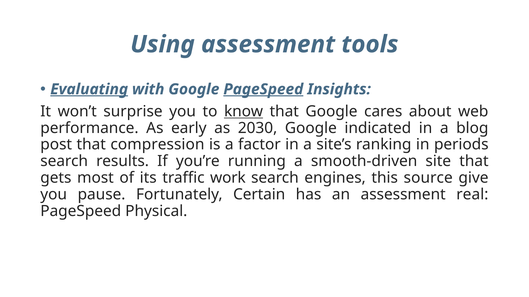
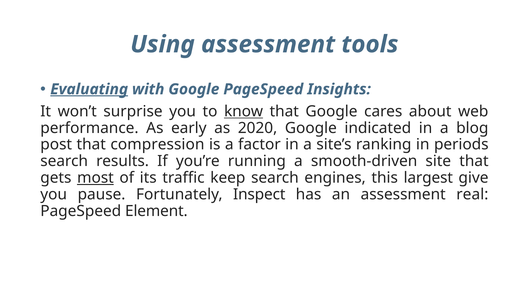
PageSpeed underline: present -> none (263, 89)
2030: 2030 -> 2020 (258, 128)
most underline: none -> present (95, 178)
work: work -> keep (228, 178)
source: source -> largest (428, 178)
Certain: Certain -> Inspect (259, 195)
Physical: Physical -> Element (156, 211)
